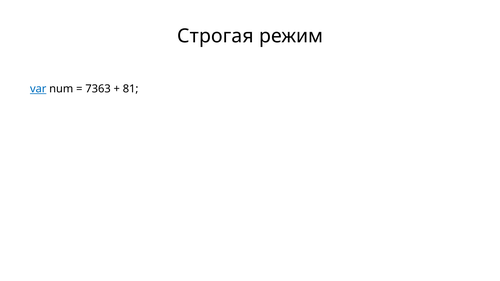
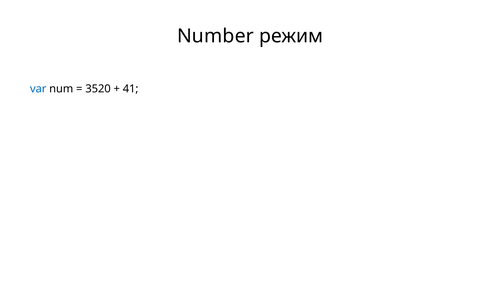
Строгая: Строгая -> Number (215, 36)
var underline: present -> none (38, 89)
7363: 7363 -> 3520 (98, 89)
81: 81 -> 41 (131, 89)
